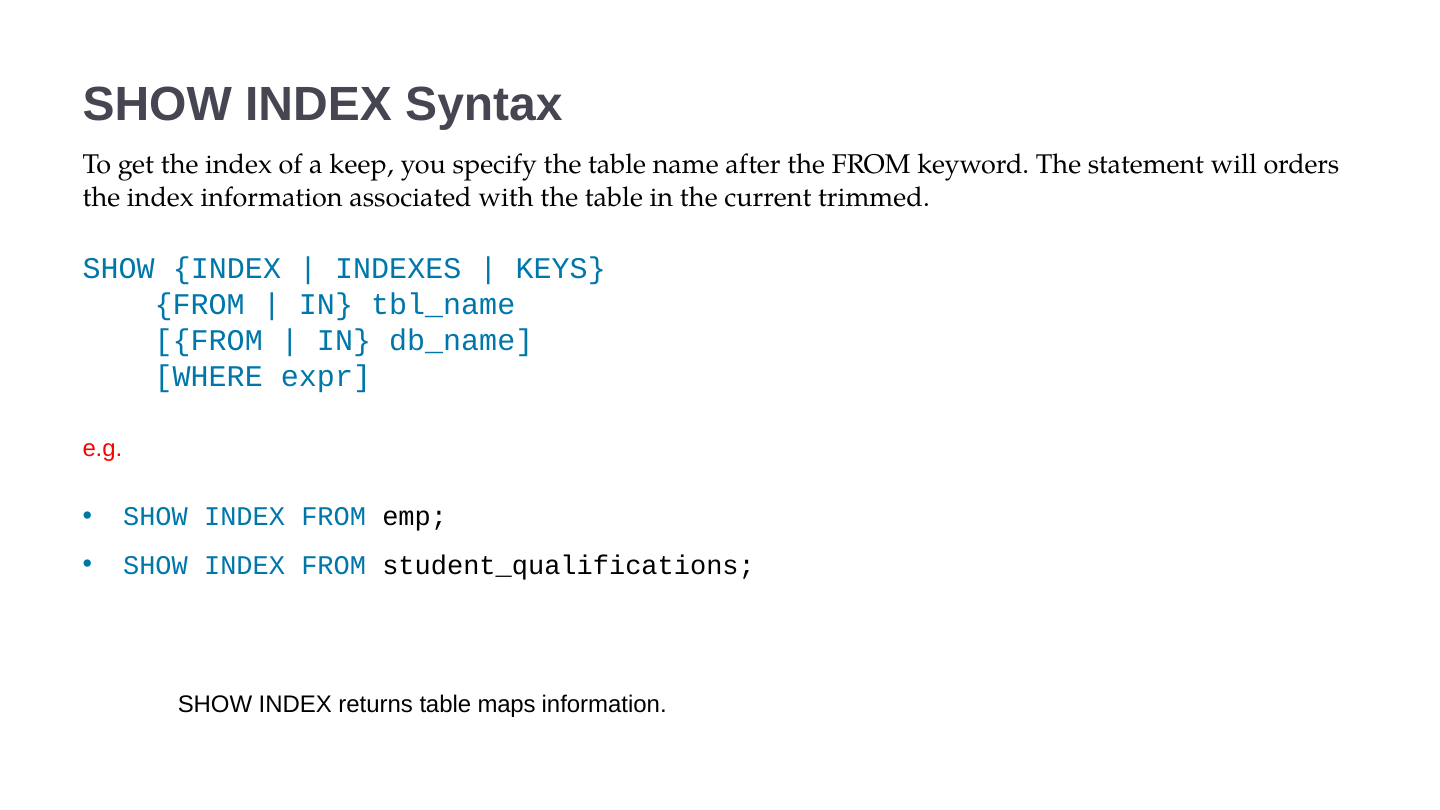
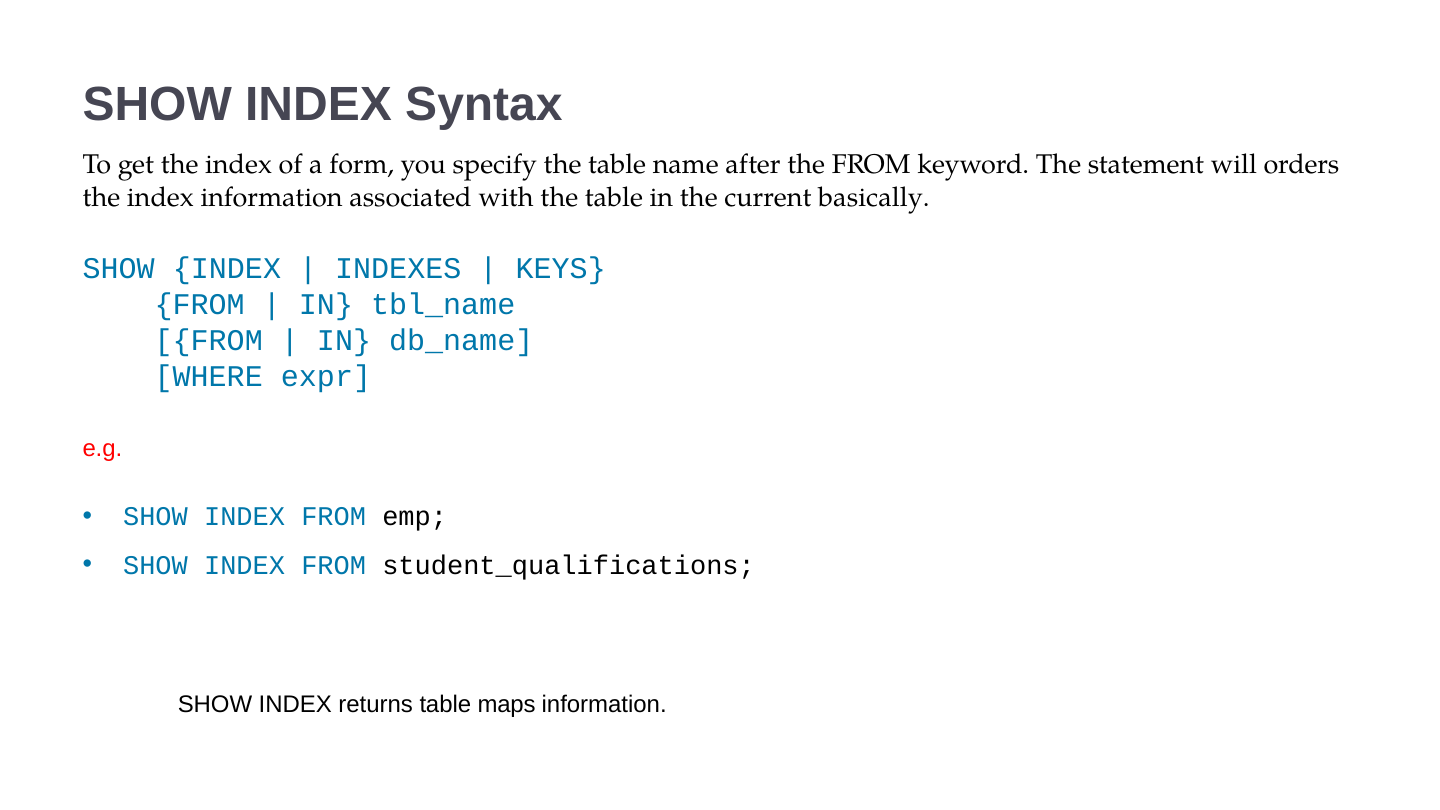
keep: keep -> form (362, 165)
trimmed: trimmed -> basically (874, 197)
